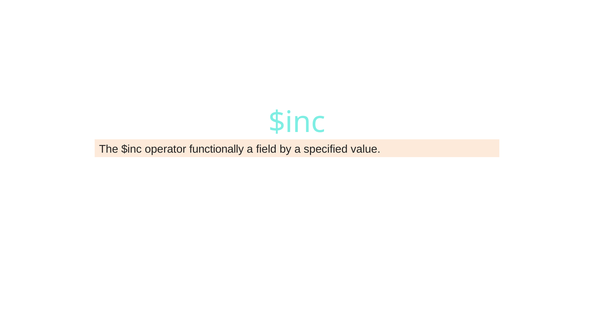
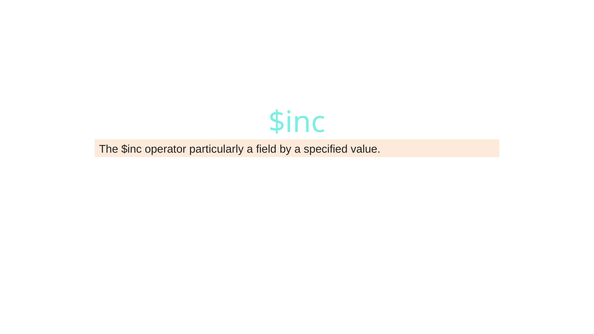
functionally: functionally -> particularly (217, 149)
